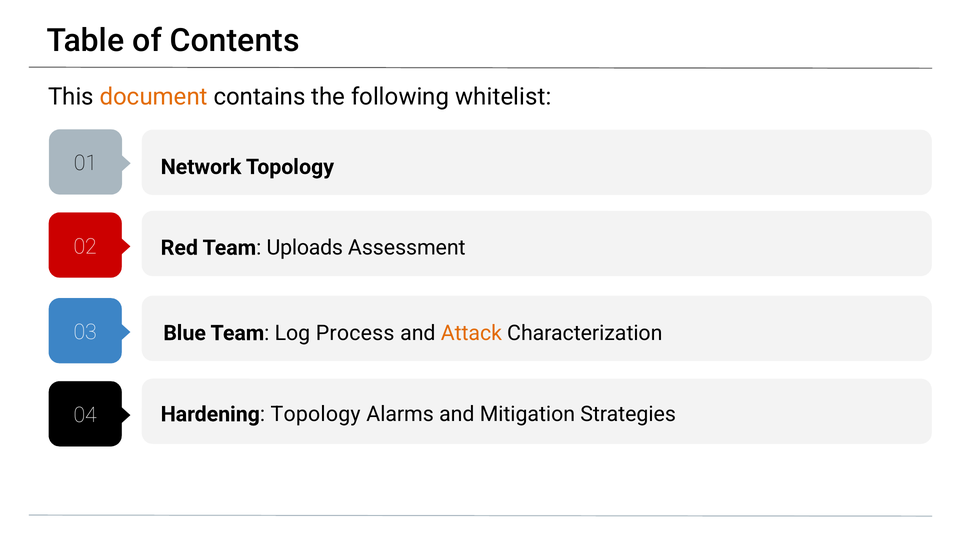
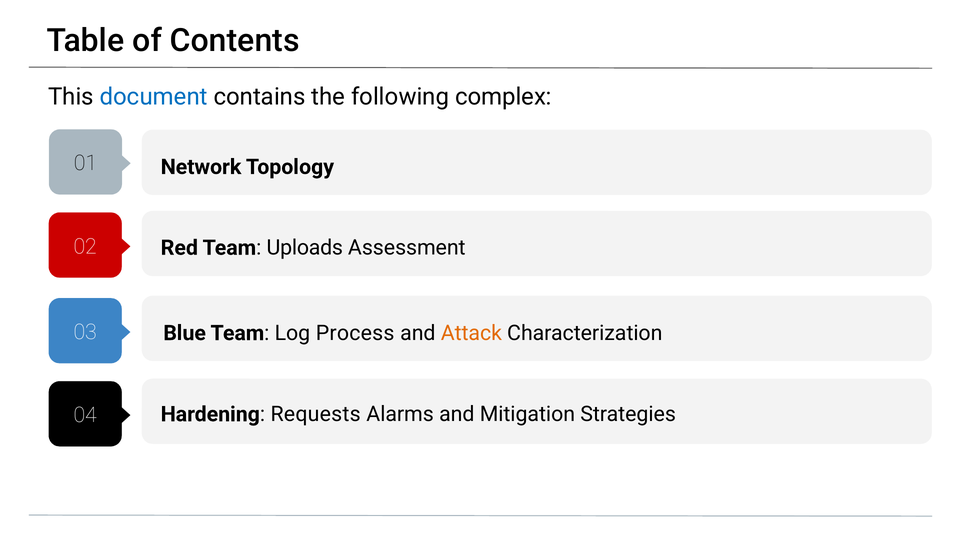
document colour: orange -> blue (154, 97)
whitelist: whitelist -> complex (503, 97)
Hardening Topology: Topology -> Requests (316, 415)
